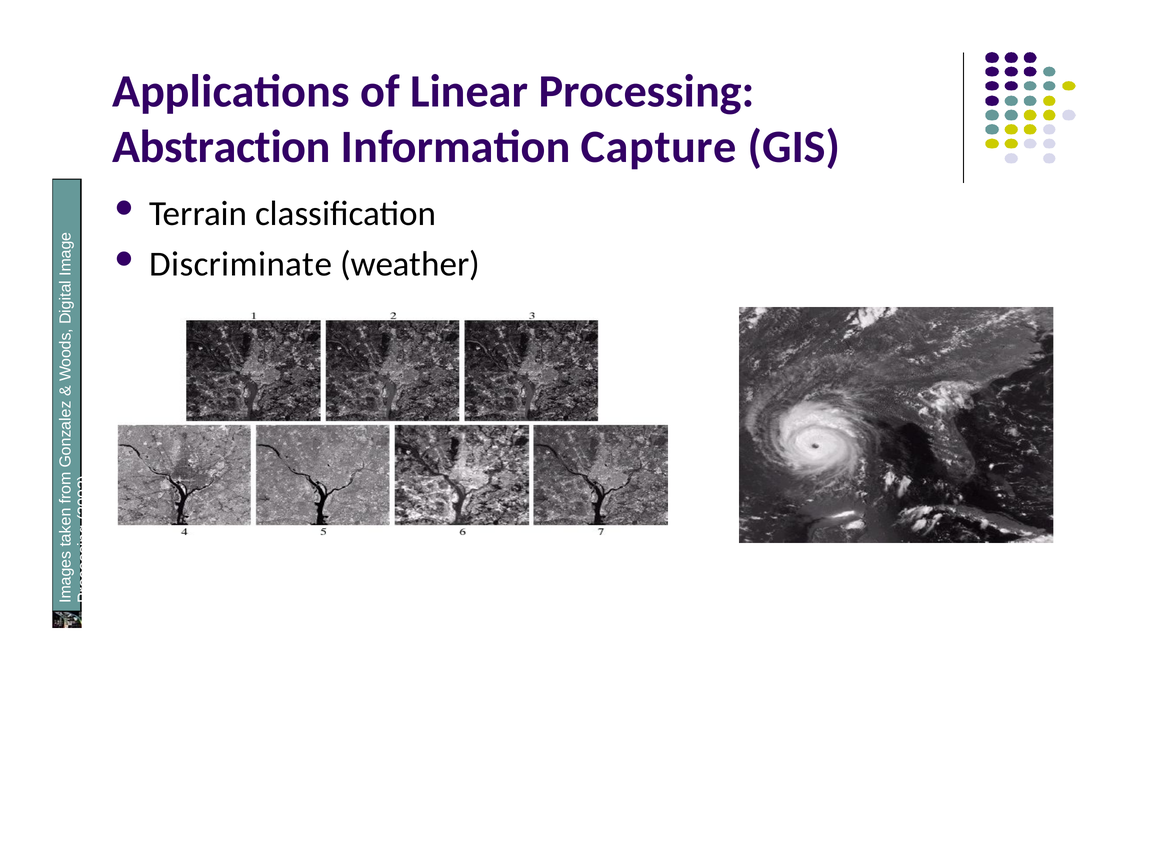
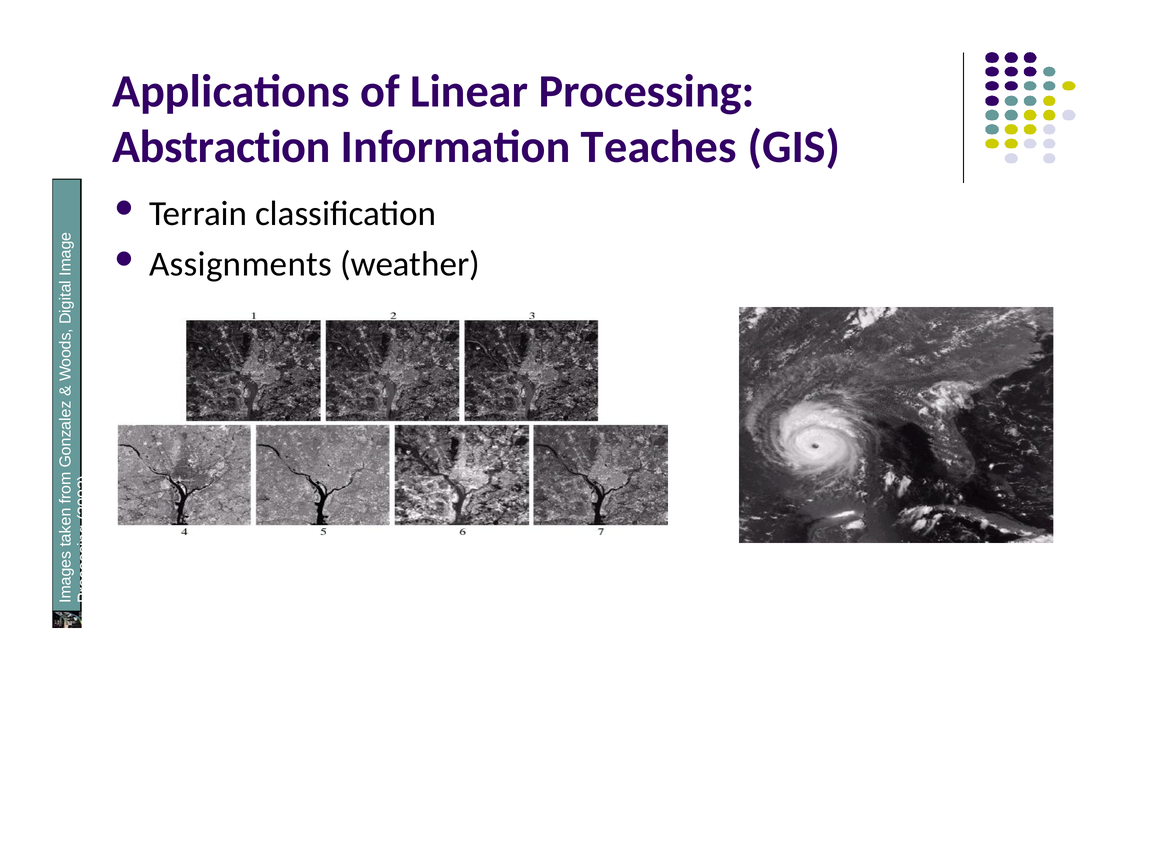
Capture: Capture -> Teaches (659, 147)
Discriminate: Discriminate -> Assignments (241, 264)
